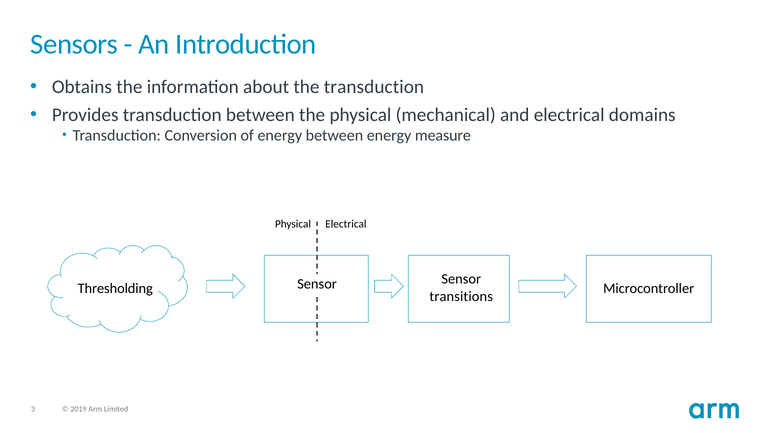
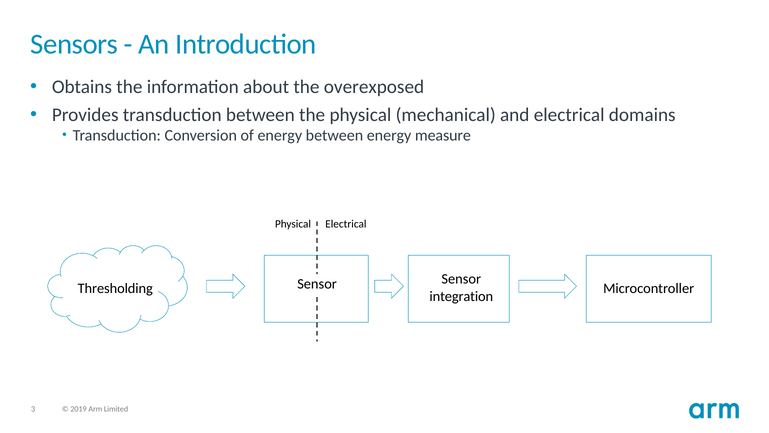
the transduction: transduction -> overexposed (374, 87)
transitions: transitions -> integration (461, 296)
